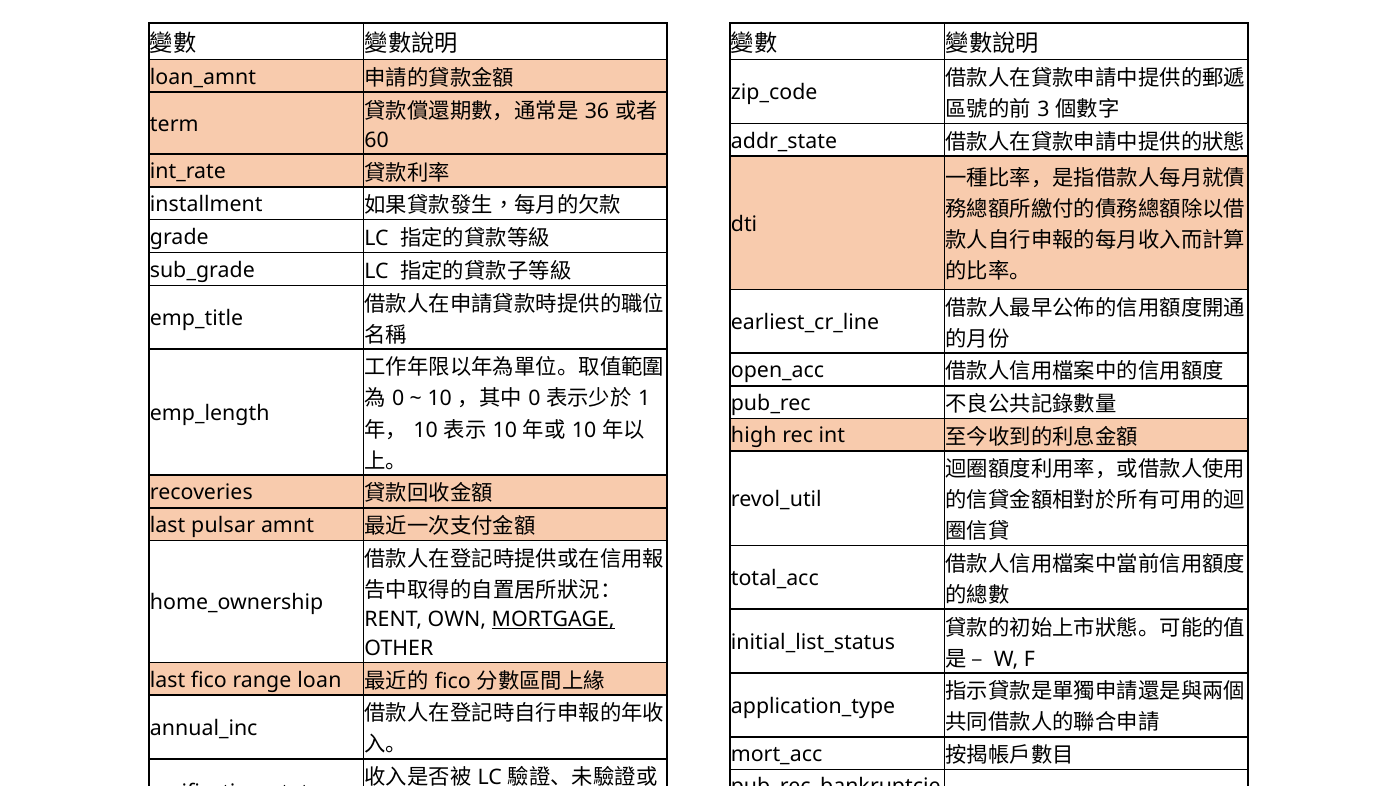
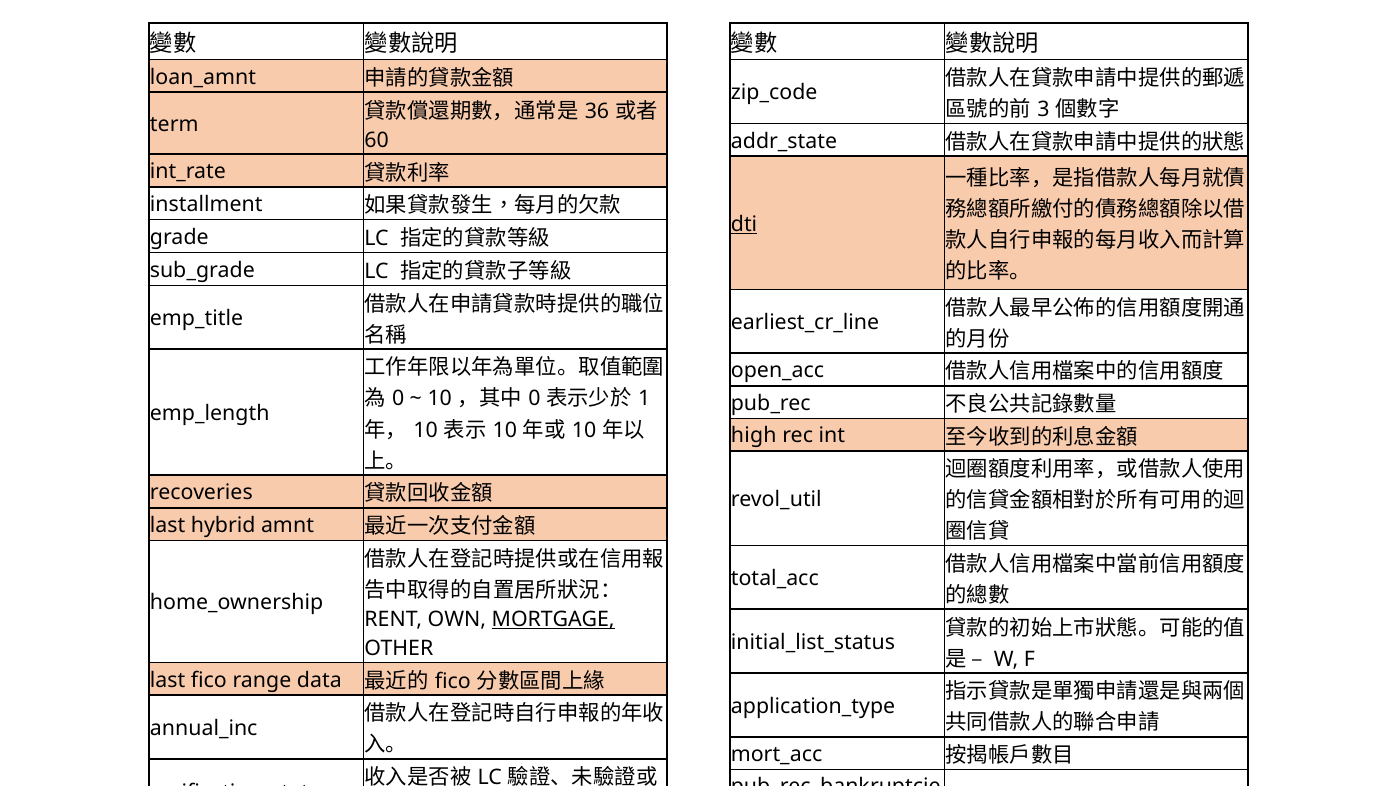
dti underline: none -> present (744, 224)
pulsar: pulsar -> hybrid (223, 525)
loan: loan -> data (319, 680)
